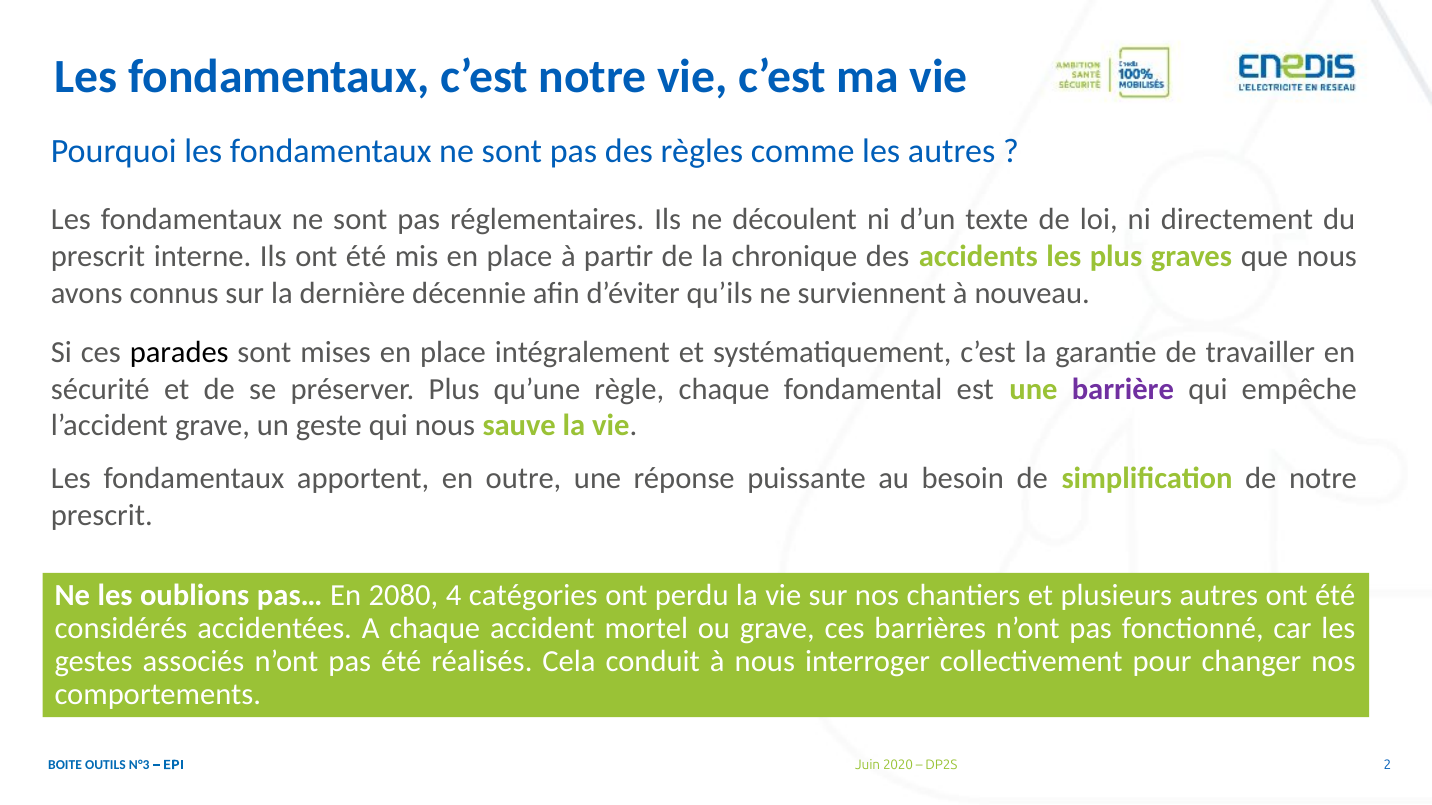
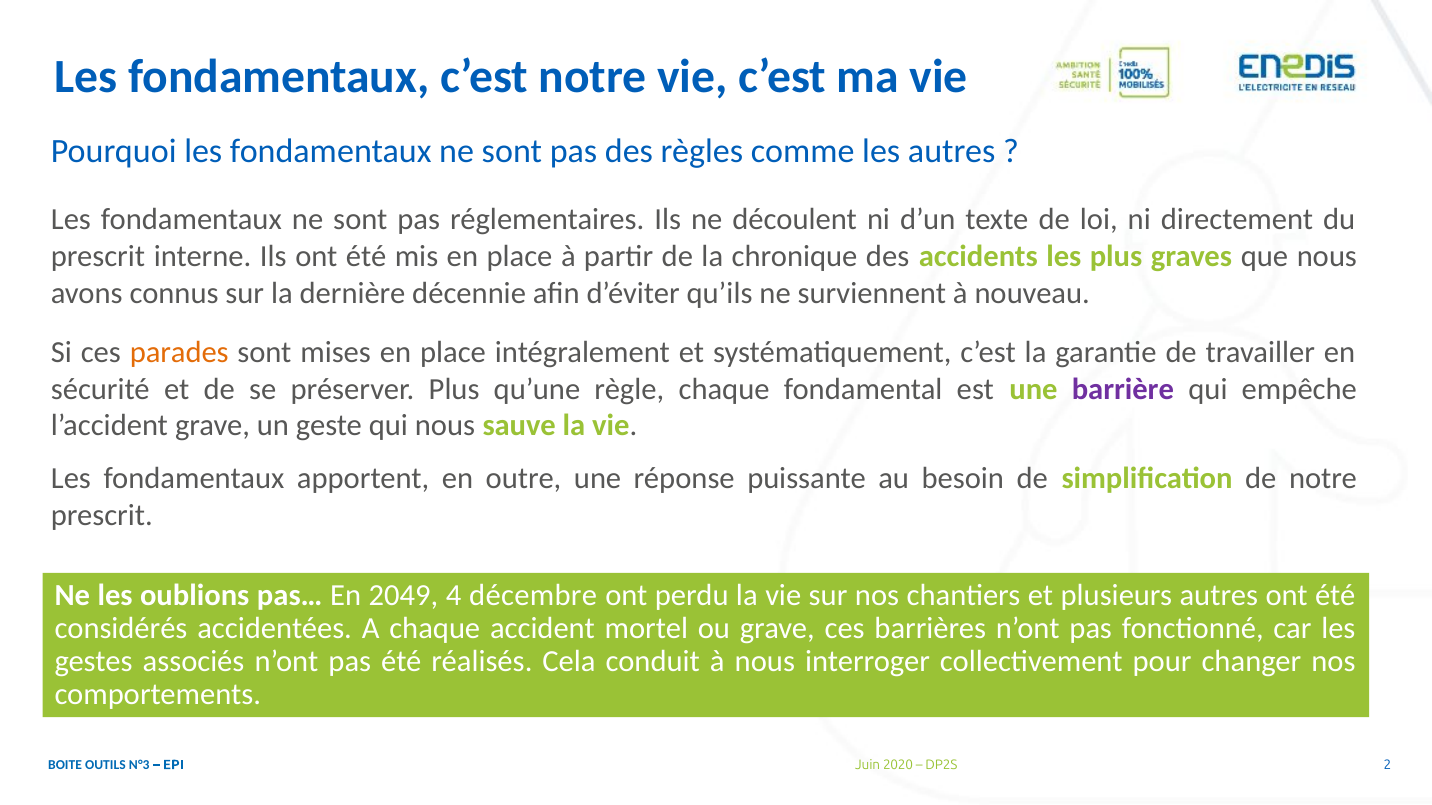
parades colour: black -> orange (179, 352)
2080: 2080 -> 2049 (403, 595)
catégories: catégories -> décembre (533, 595)
